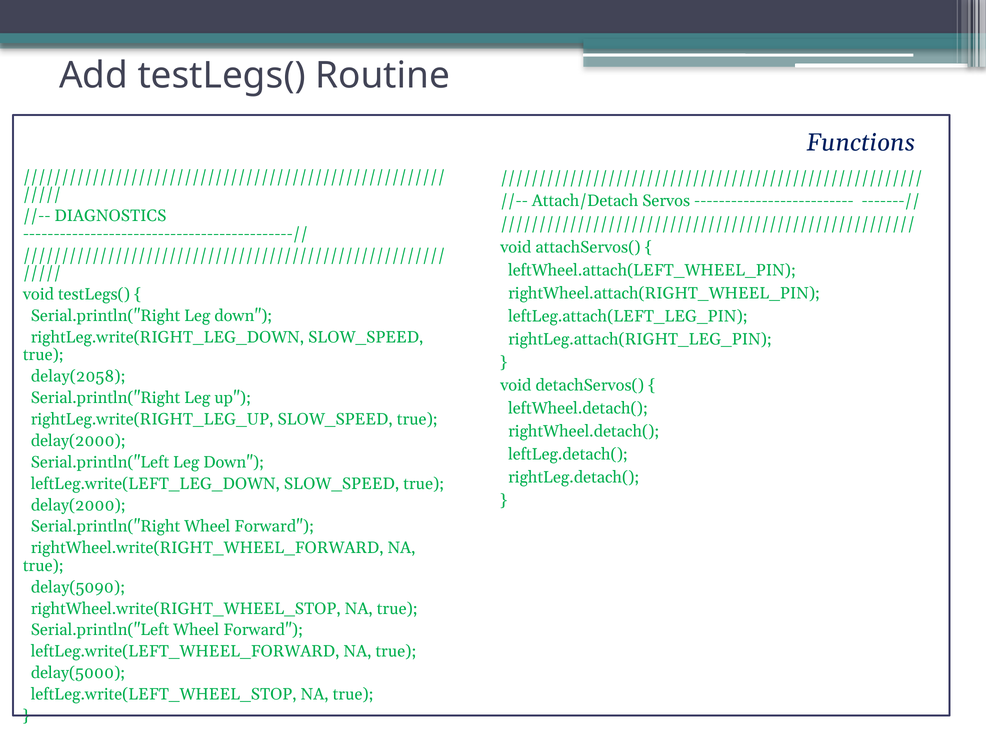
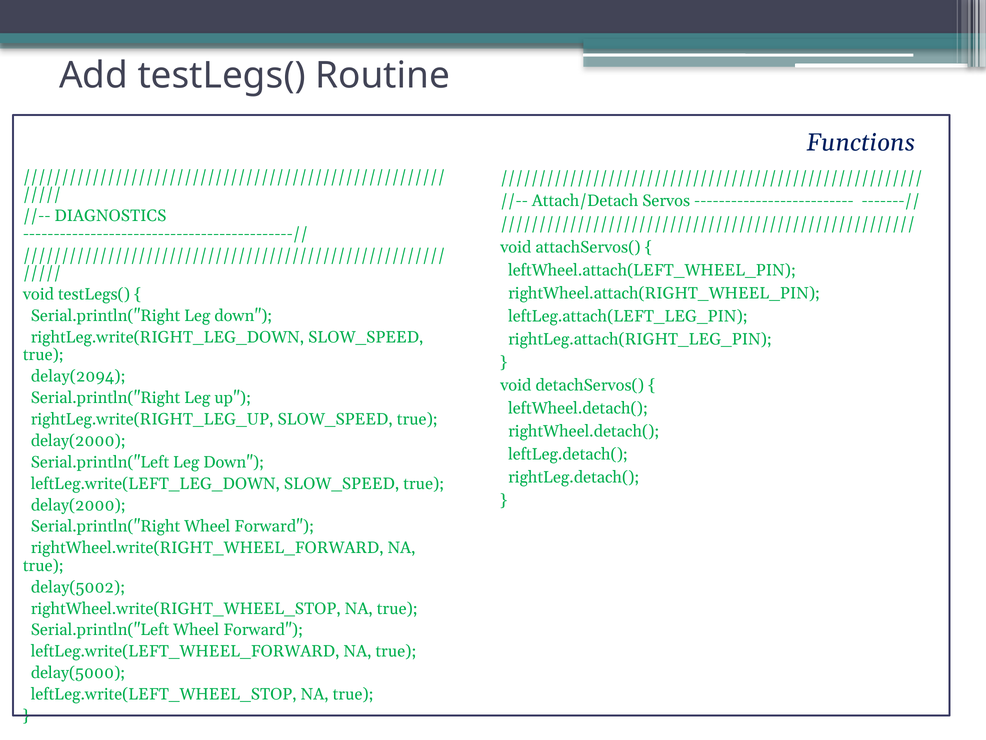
delay(2058: delay(2058 -> delay(2094 (78, 376)
delay(5090: delay(5090 -> delay(5002 (78, 587)
